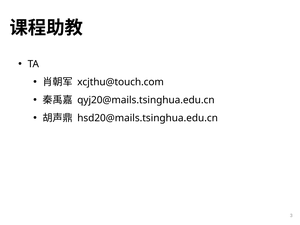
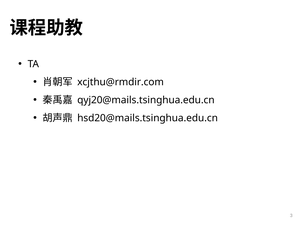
xcjthu@touch.com: xcjthu@touch.com -> xcjthu@rmdir.com (121, 82)
